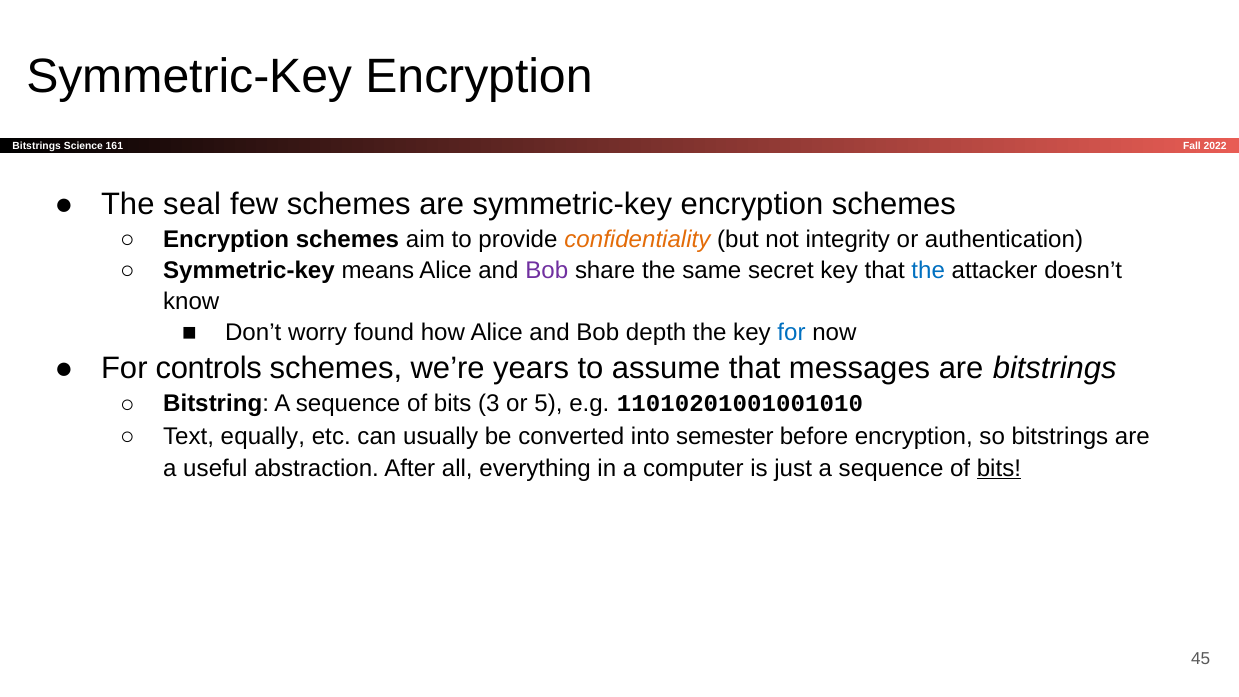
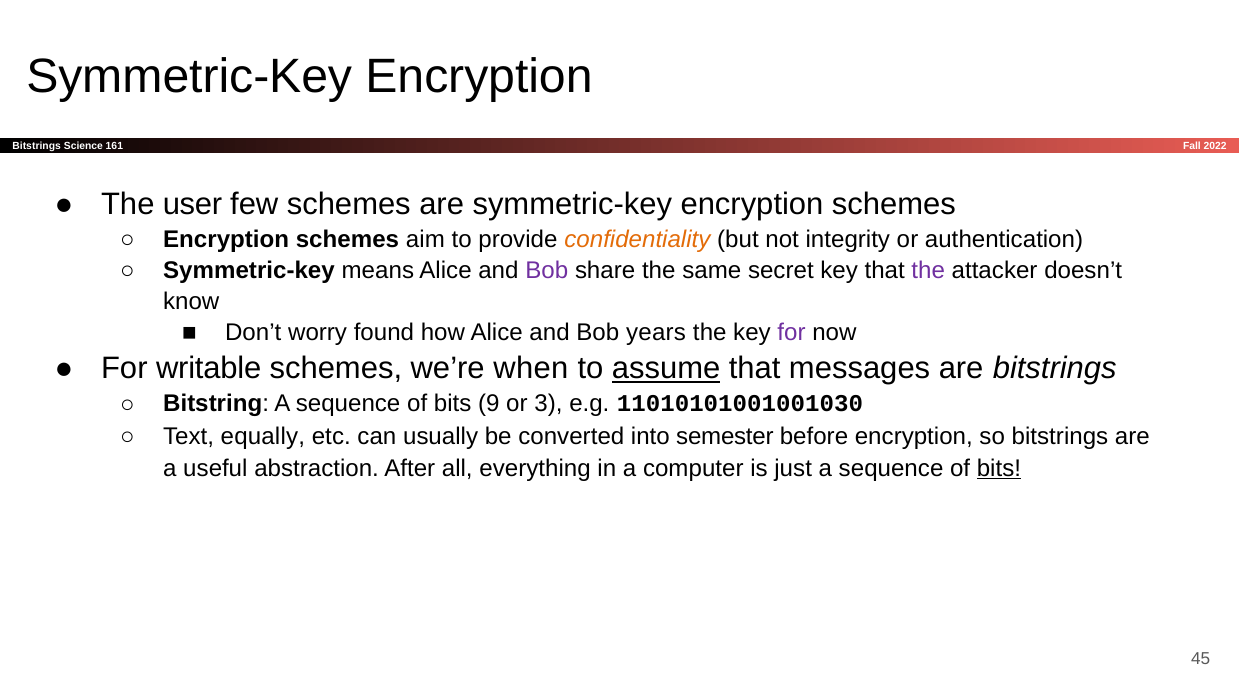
seal: seal -> user (192, 204)
the colour: blue -> purple (928, 270)
depth: depth -> years (656, 333)
for colour: blue -> purple (792, 333)
controls: controls -> writable (209, 369)
years: years -> when (531, 369)
assume underline: none -> present (666, 369)
3: 3 -> 9 (489, 404)
5: 5 -> 3 (549, 404)
11010201001001010: 11010201001001010 -> 11010101001001030 (740, 404)
